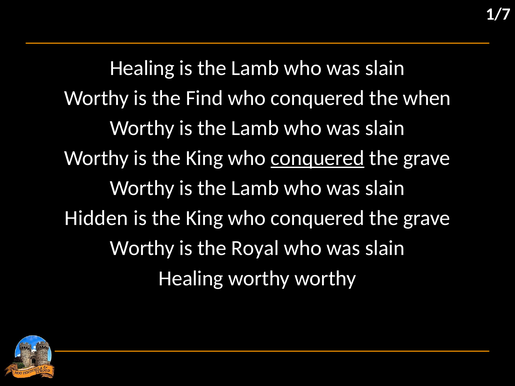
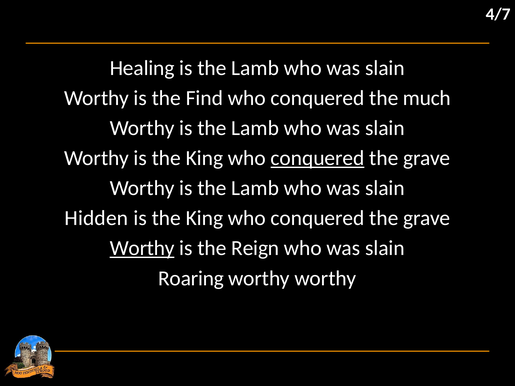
1/7: 1/7 -> 4/7 (498, 14)
when: when -> much (427, 98)
Worthy underline: none -> present (142, 248)
Royal: Royal -> Reign (255, 248)
Healing: Healing -> Roaring (191, 278)
